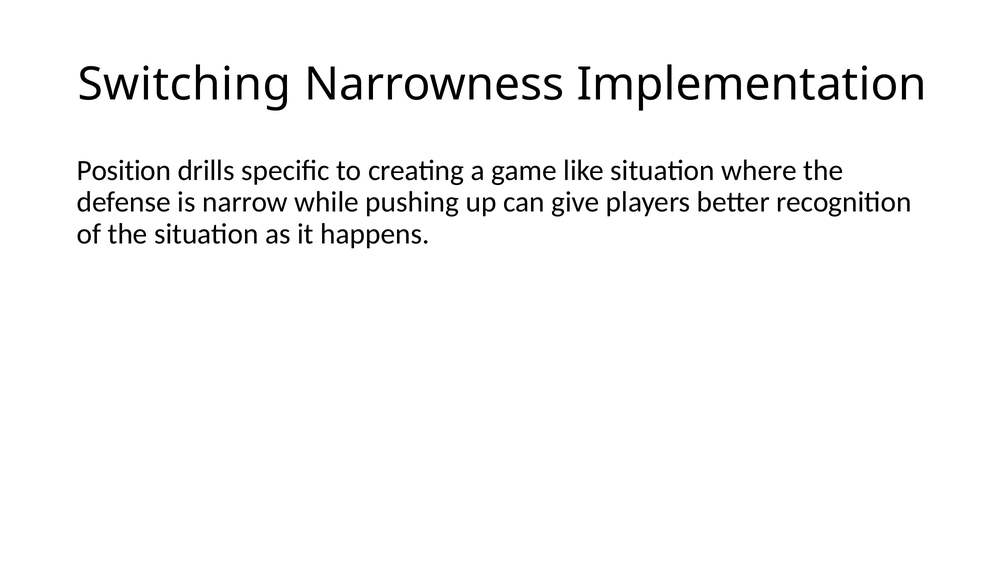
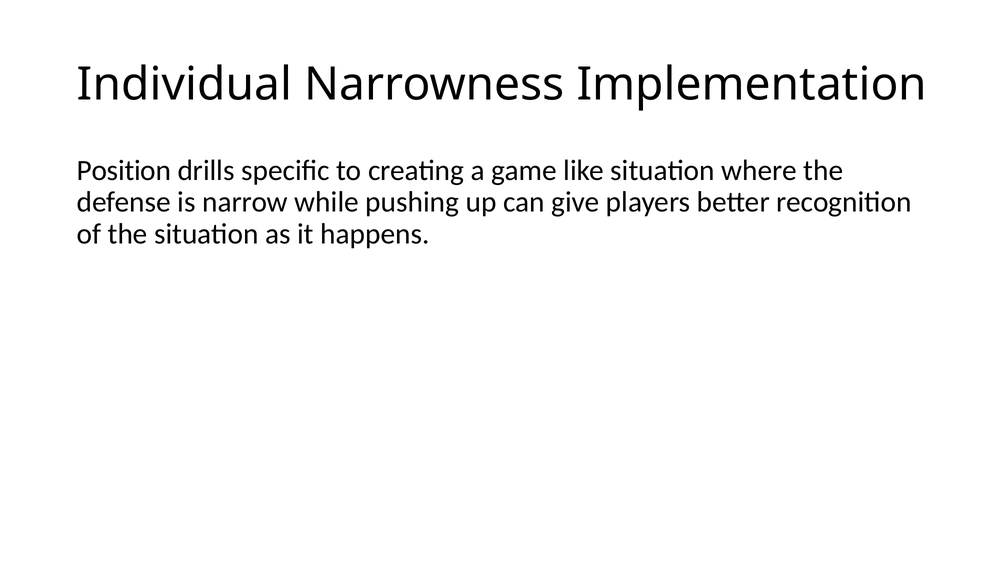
Switching: Switching -> Individual (184, 85)
